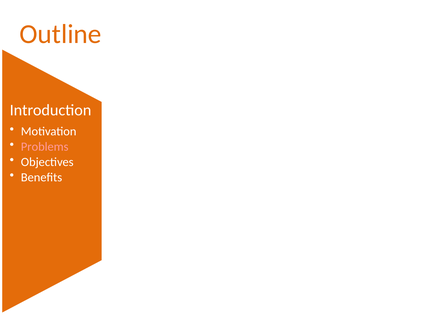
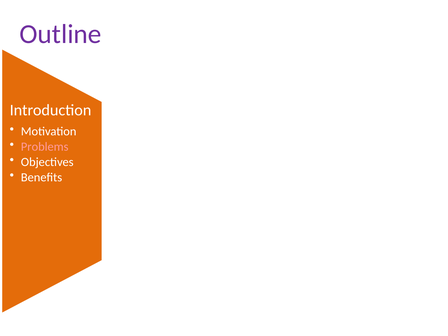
Outline colour: orange -> purple (61, 34)
